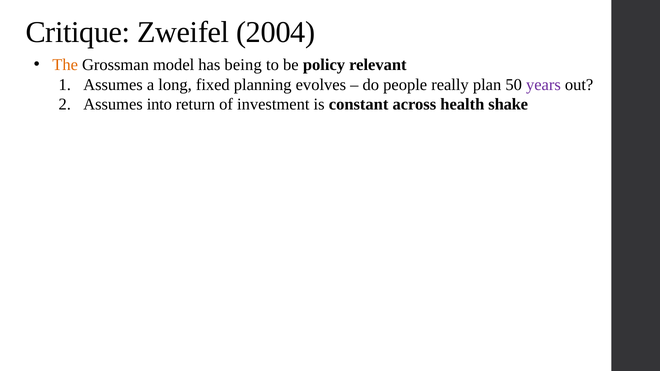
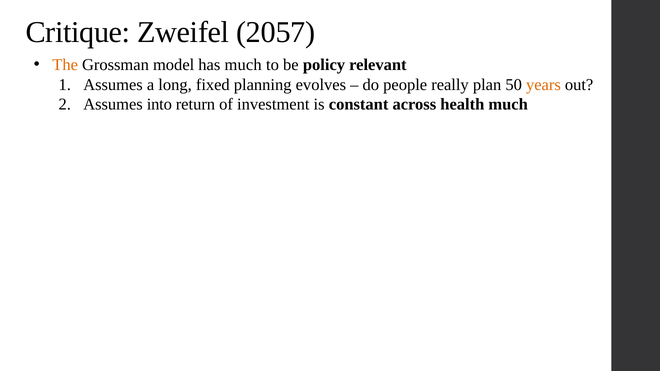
2004: 2004 -> 2057 (276, 32)
has being: being -> much (243, 65)
years colour: purple -> orange (543, 85)
health shake: shake -> much (508, 104)
